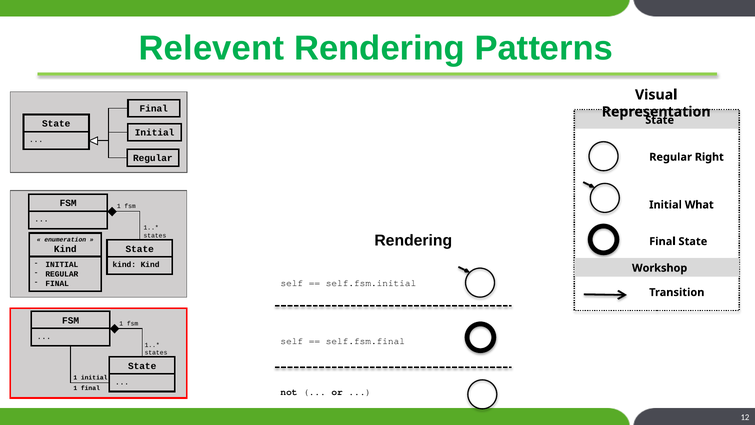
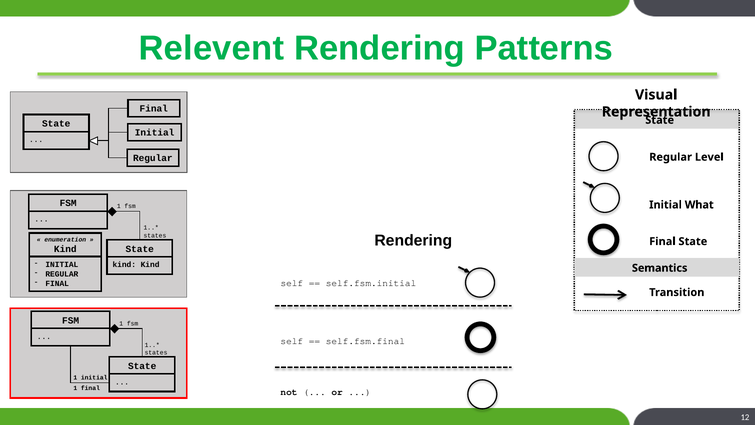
Right: Right -> Level (709, 157)
Workshop: Workshop -> Semantics (660, 268)
